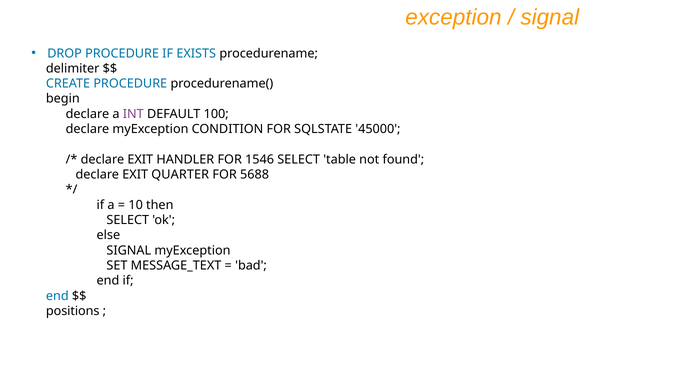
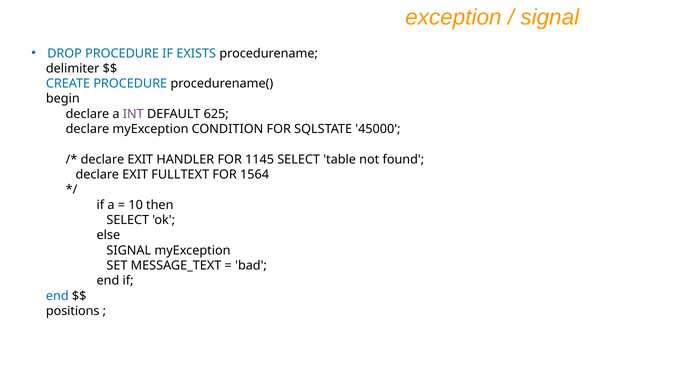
100: 100 -> 625 (216, 114)
1546: 1546 -> 1145 (260, 160)
QUARTER: QUARTER -> FULLTEXT (180, 175)
5688: 5688 -> 1564 (255, 175)
